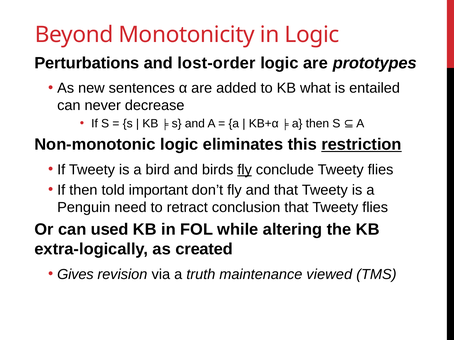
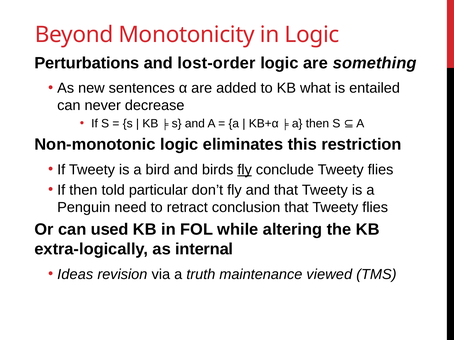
prototypes: prototypes -> something (375, 63)
restriction underline: present -> none (362, 145)
important: important -> particular (158, 190)
created: created -> internal (204, 250)
Gives: Gives -> Ideas (75, 275)
